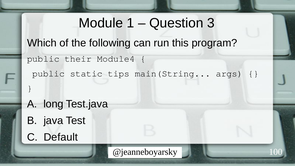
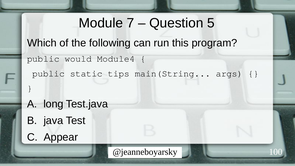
1: 1 -> 7 (130, 23)
3: 3 -> 5 (211, 23)
their: their -> would (78, 59)
Default: Default -> Appear (61, 137)
